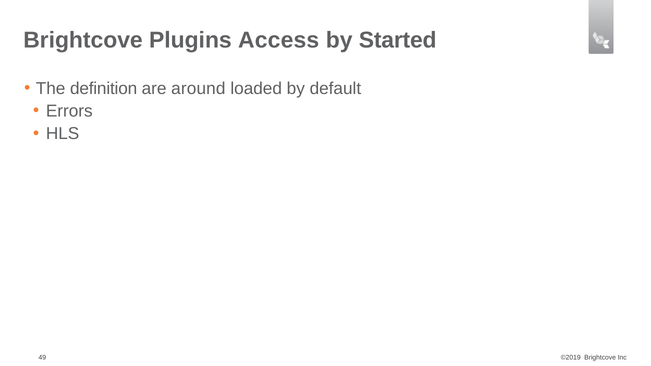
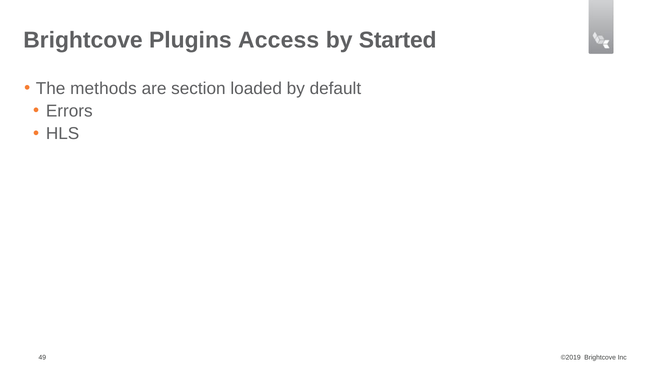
definition: definition -> methods (103, 88)
around: around -> section (198, 88)
